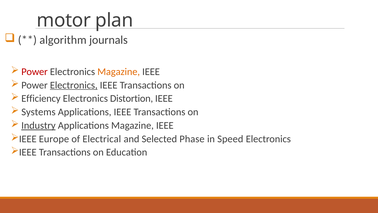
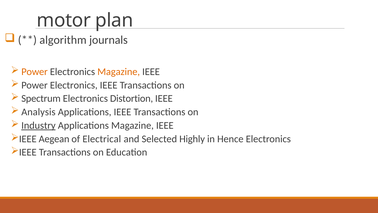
Power colour: red -> orange (35, 72)
Electronics underline: present -> none (74, 85)
Efficiency: Efficiency -> Spectrum (41, 98)
Systems: Systems -> Analysis (38, 112)
Europe: Europe -> Aegean (54, 139)
Phase: Phase -> Highly (192, 139)
Speed: Speed -> Hence (230, 139)
